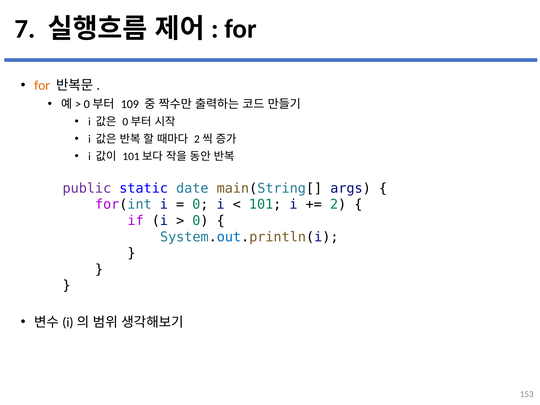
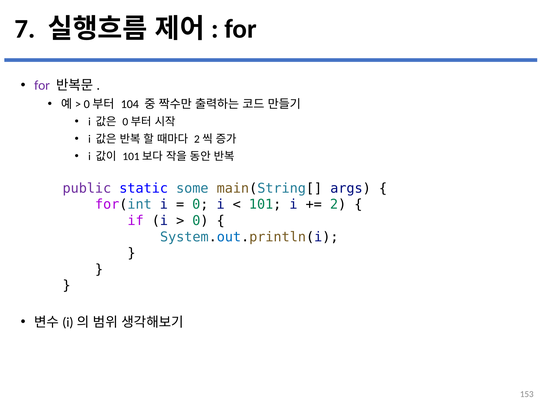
for colour: orange -> purple (42, 85)
109: 109 -> 104 (130, 104)
date: date -> some (192, 188)
